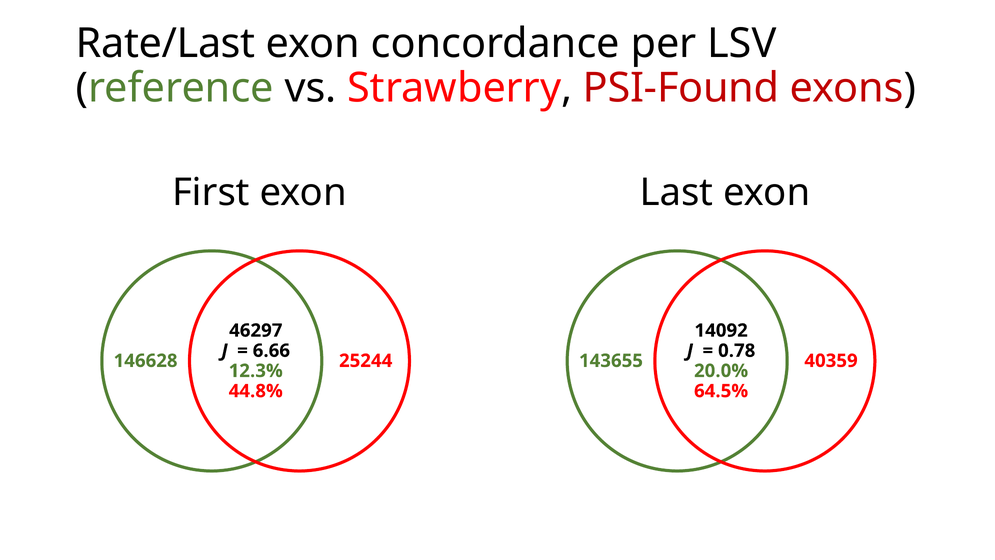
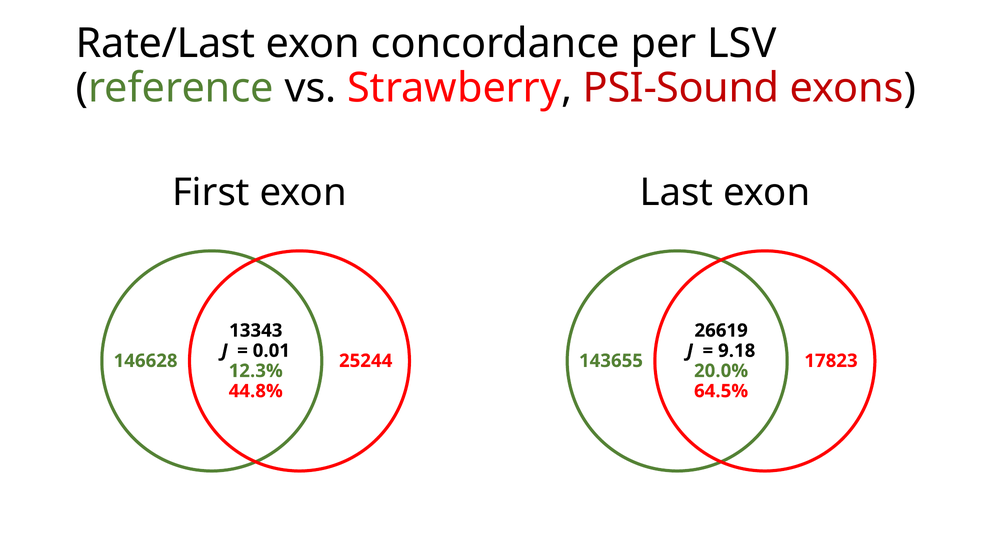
PSI-Found: PSI-Found -> PSI-Sound (681, 88)
46297: 46297 -> 13343 (256, 330)
14092: 14092 -> 26619 (721, 330)
6.66: 6.66 -> 0.01 (271, 351)
0.78: 0.78 -> 9.18 (737, 351)
40359: 40359 -> 17823 (831, 361)
